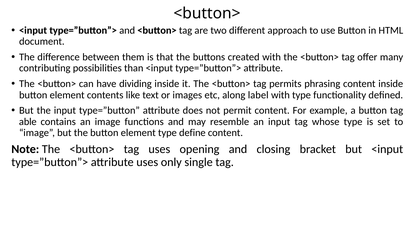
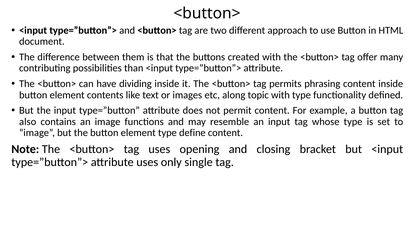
label: label -> topic (258, 95)
able: able -> also (28, 122)
